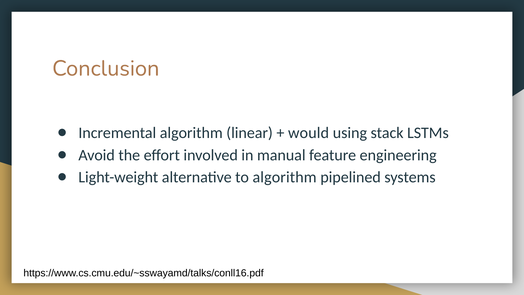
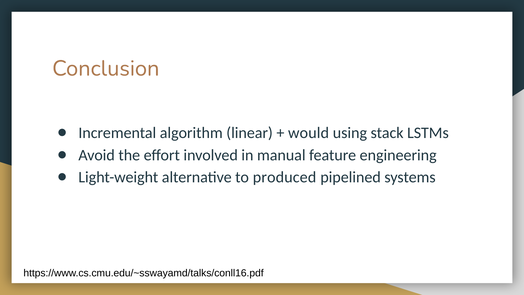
to algorithm: algorithm -> produced (285, 177)
